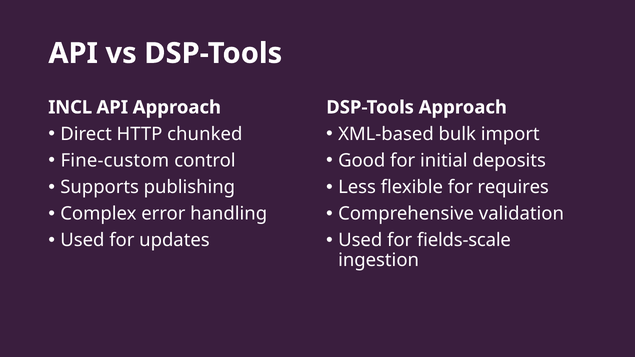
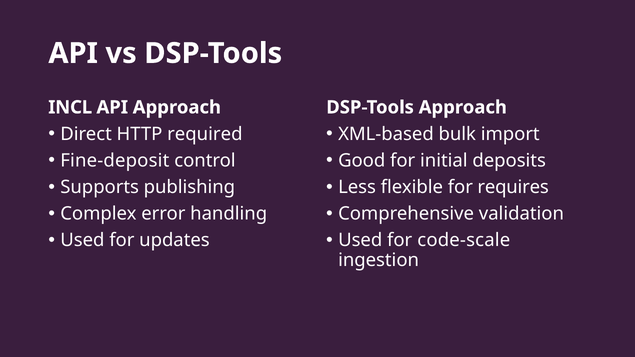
chunked: chunked -> required (205, 134)
Fine-custom: Fine-custom -> Fine-deposit (115, 161)
fields-scale: fields-scale -> code-scale (464, 240)
